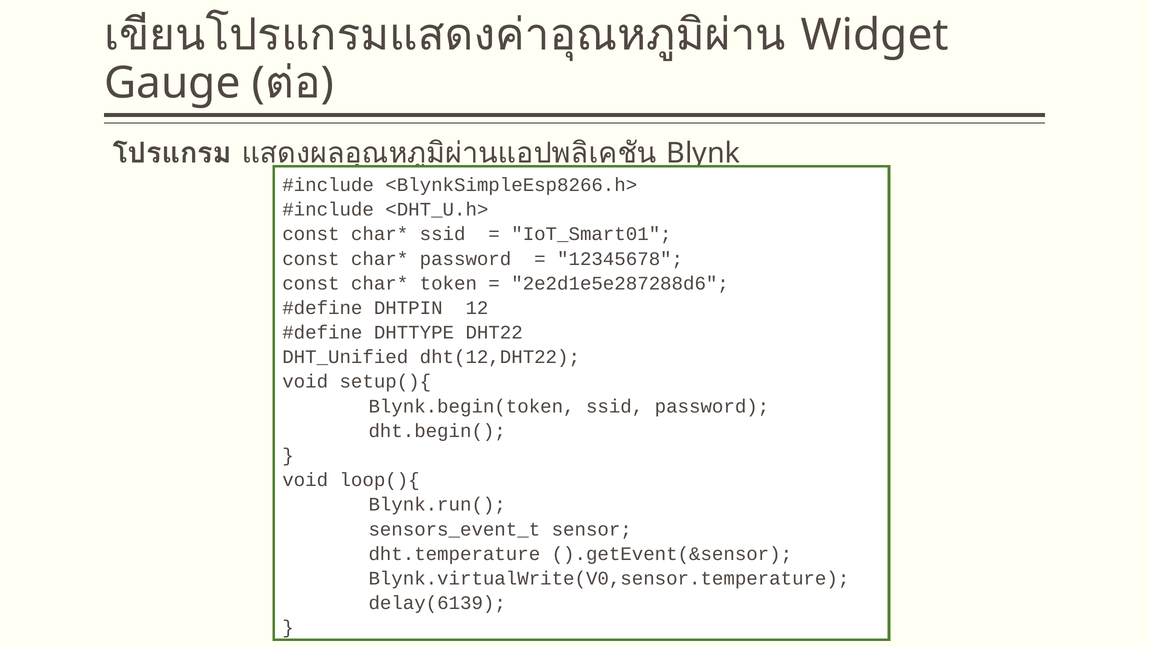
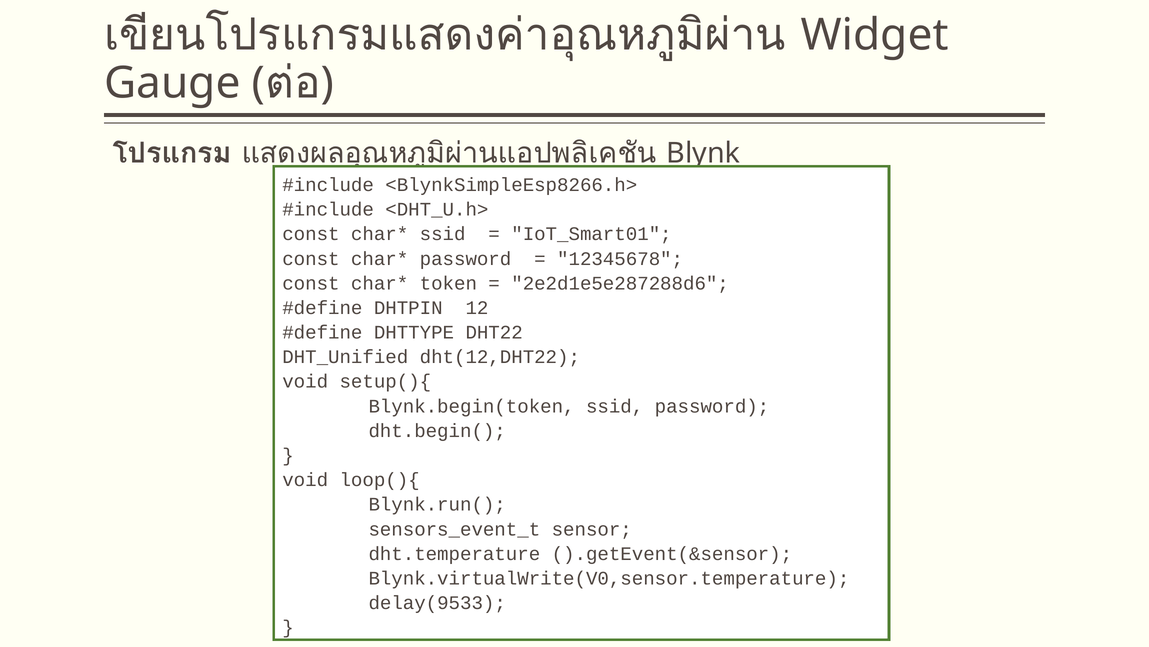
delay(6139: delay(6139 -> delay(9533 (437, 602)
